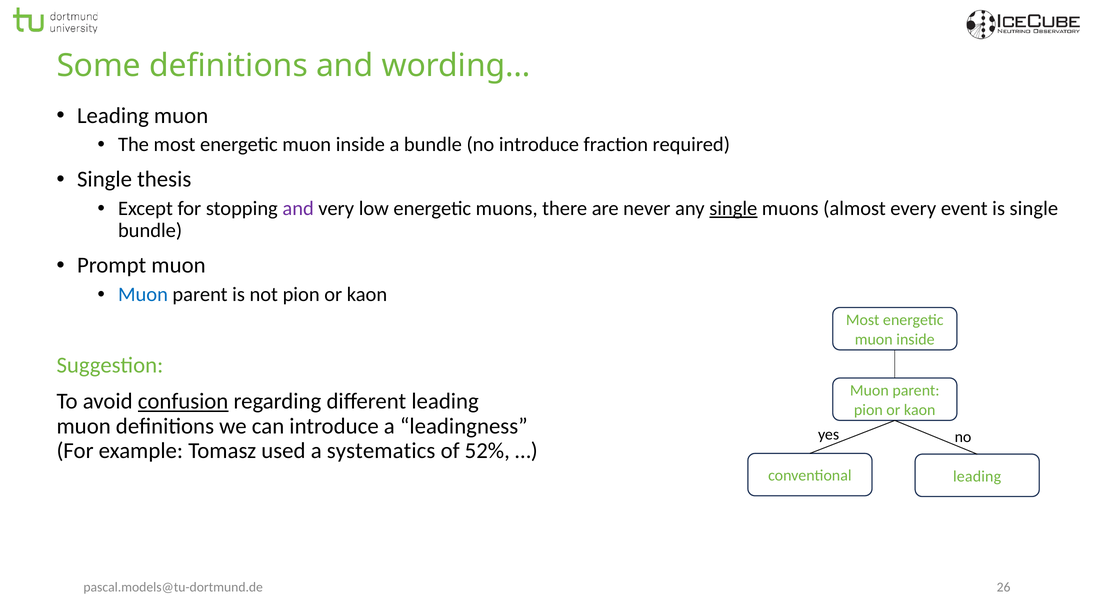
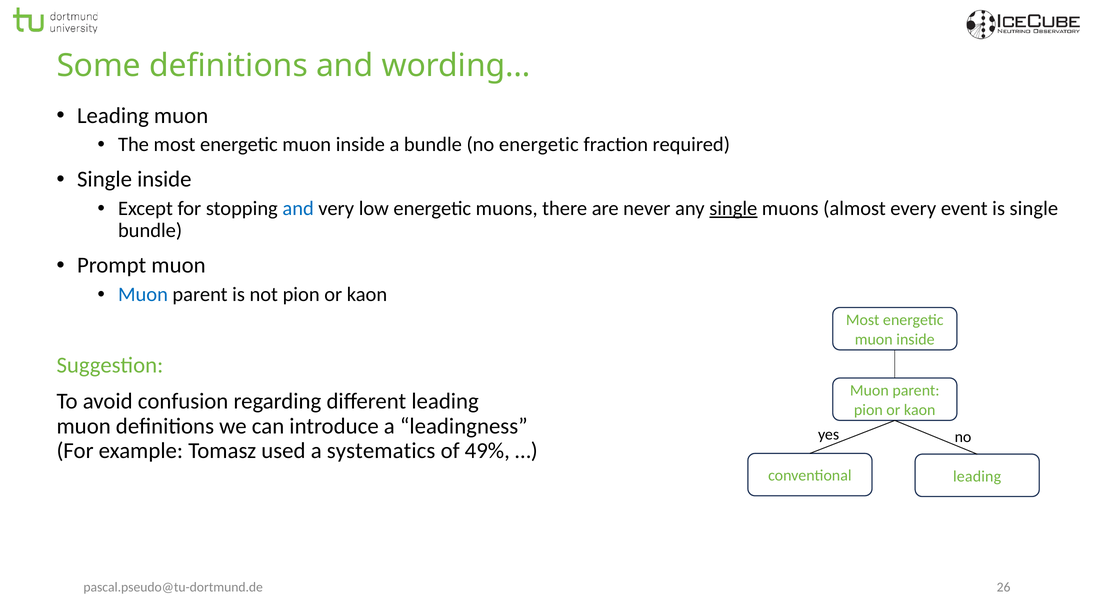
no introduce: introduce -> energetic (539, 145)
Single thesis: thesis -> inside (164, 180)
and colour: purple -> blue (298, 209)
confusion underline: present -> none (183, 402)
52%: 52% -> 49% (487, 451)
pascal.models@tu-dortmund.de: pascal.models@tu-dortmund.de -> pascal.pseudo@tu-dortmund.de (173, 588)
